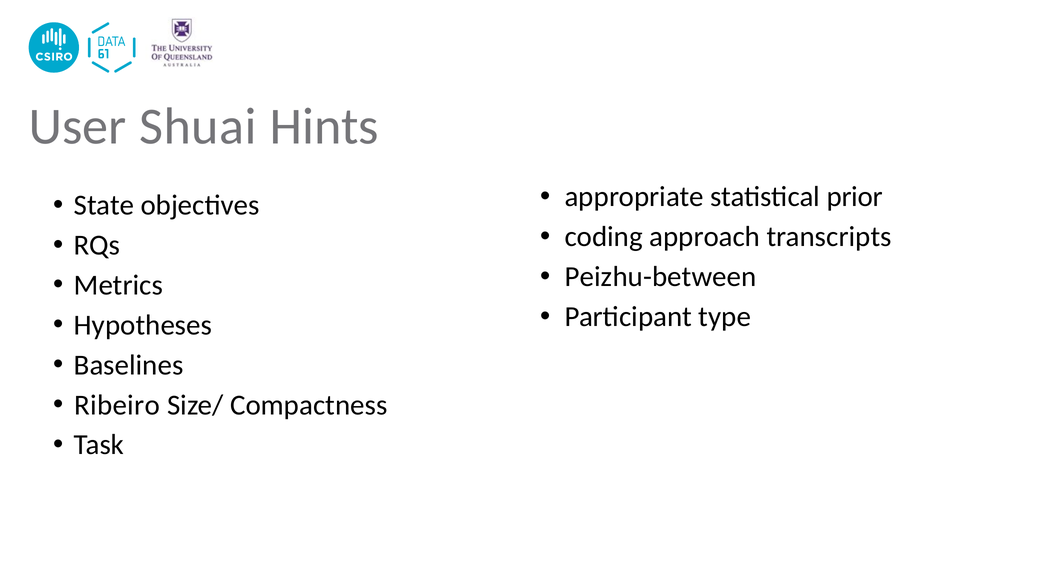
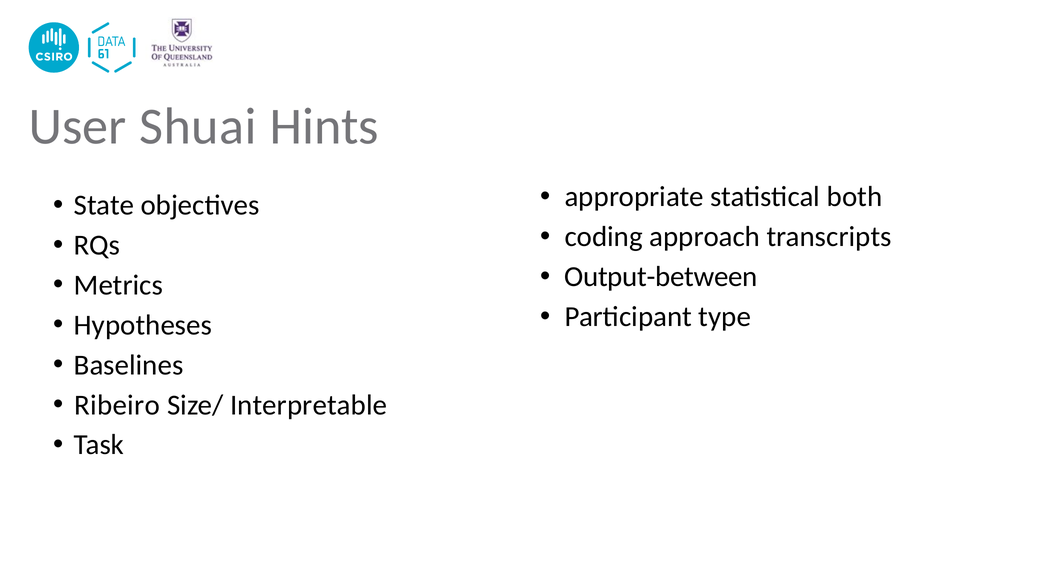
prior: prior -> both (855, 197)
Peizhu-between: Peizhu-between -> Output-between (661, 277)
Compactness: Compactness -> Interpretable (309, 405)
